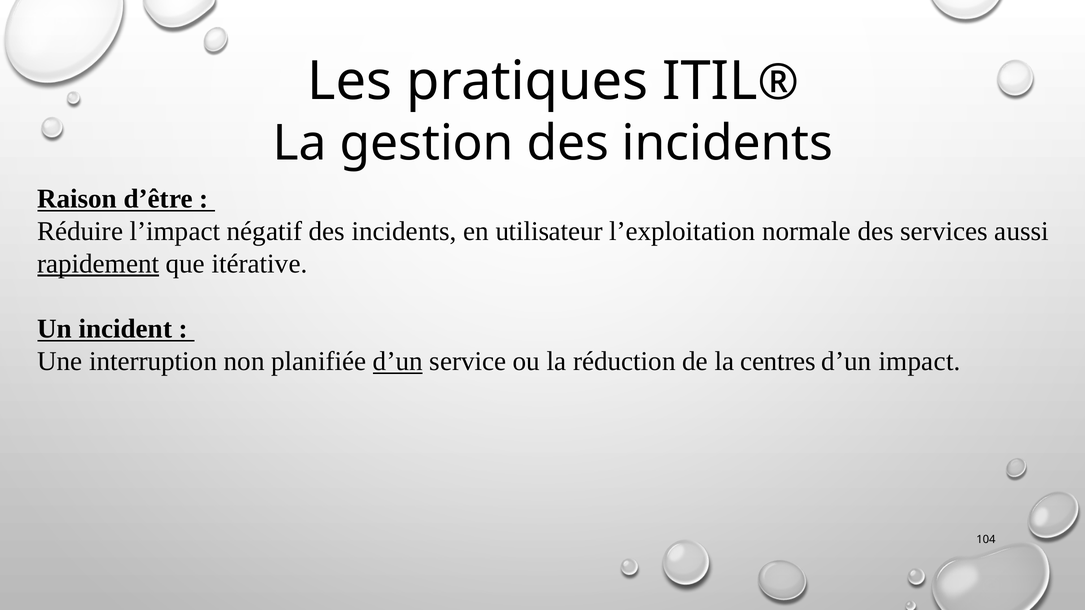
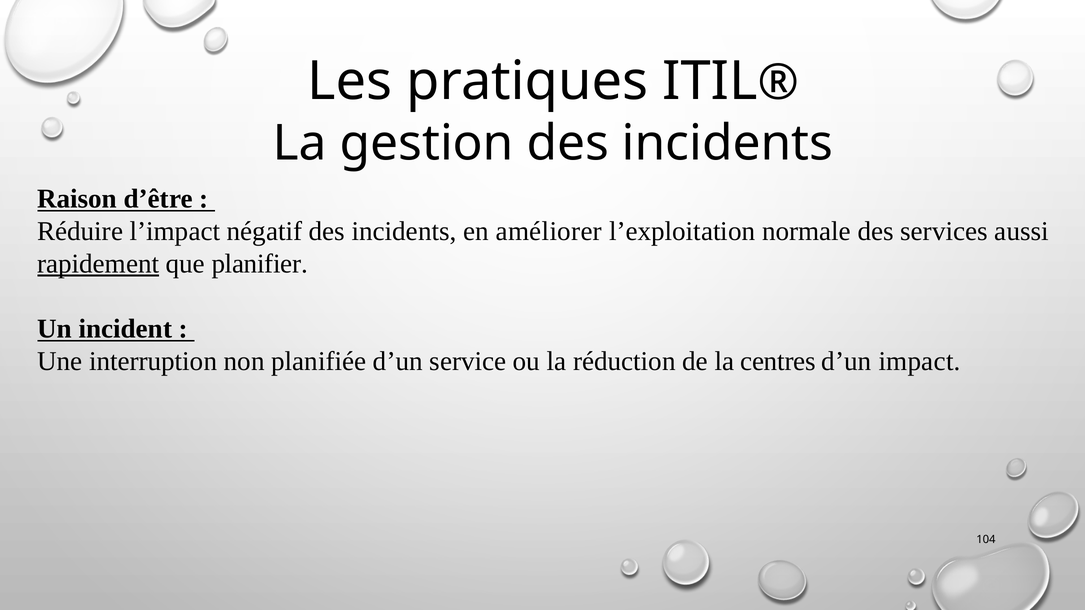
utilisateur: utilisateur -> améliorer (549, 231)
itérative: itérative -> planifier (260, 264)
d’un underline: present -> none (398, 362)
